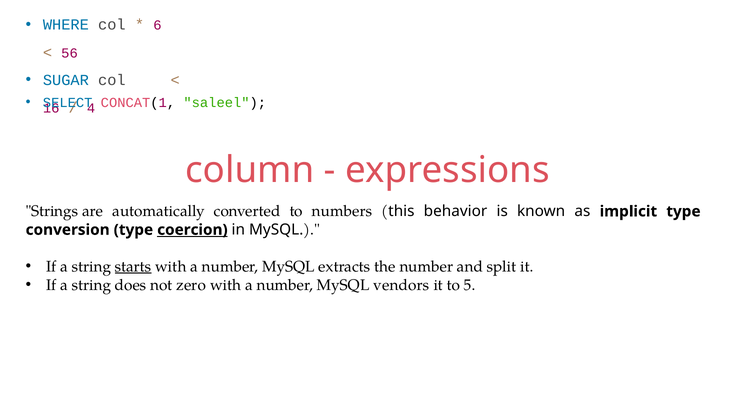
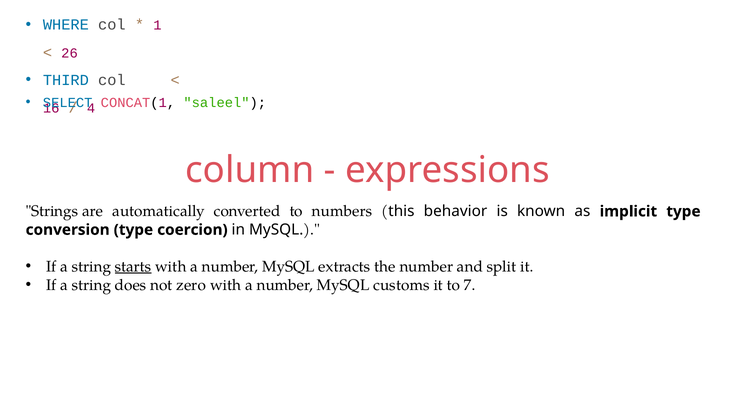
6: 6 -> 1 (157, 25)
56: 56 -> 26 (70, 53)
SUGAR: SUGAR -> THIRD (66, 80)
coercion underline: present -> none (192, 229)
vendors: vendors -> customs (401, 285)
5: 5 -> 7 (470, 285)
